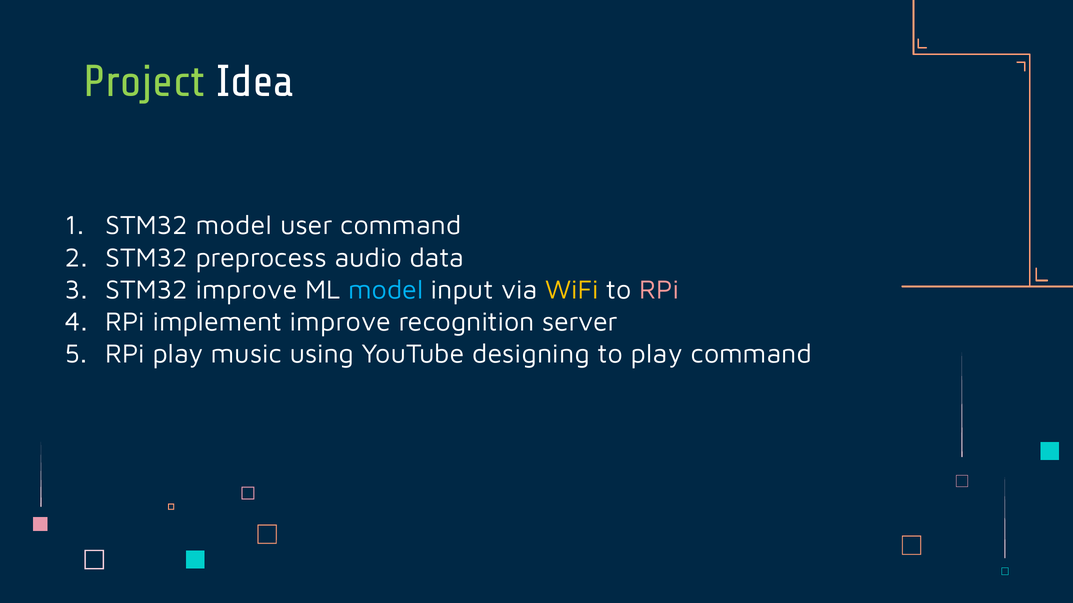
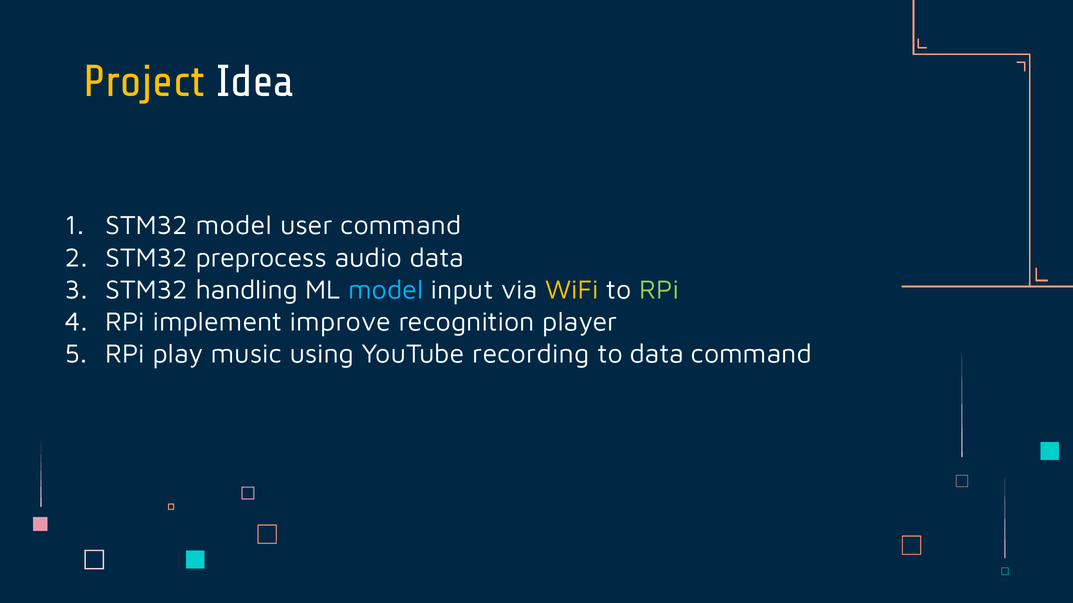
Project colour: light green -> yellow (144, 82)
STM32 improve: improve -> handling (247, 290)
RPi colour: pink -> light green (659, 290)
server: server -> player (580, 322)
designing: designing -> recording (531, 354)
to play: play -> data (657, 354)
